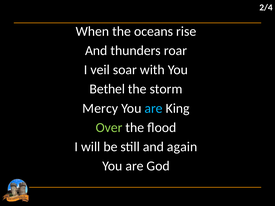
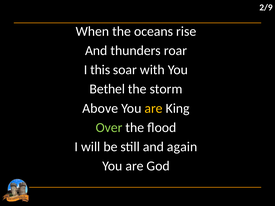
2/4: 2/4 -> 2/9 (266, 7)
veil: veil -> this (100, 70)
Mercy: Mercy -> Above (100, 108)
are colour: light blue -> yellow (154, 108)
